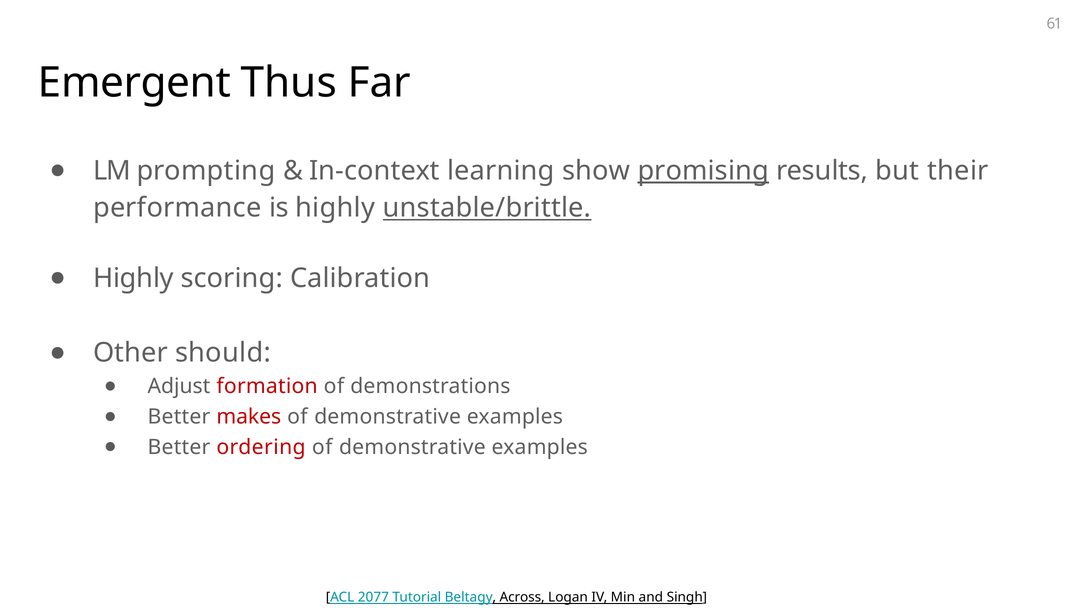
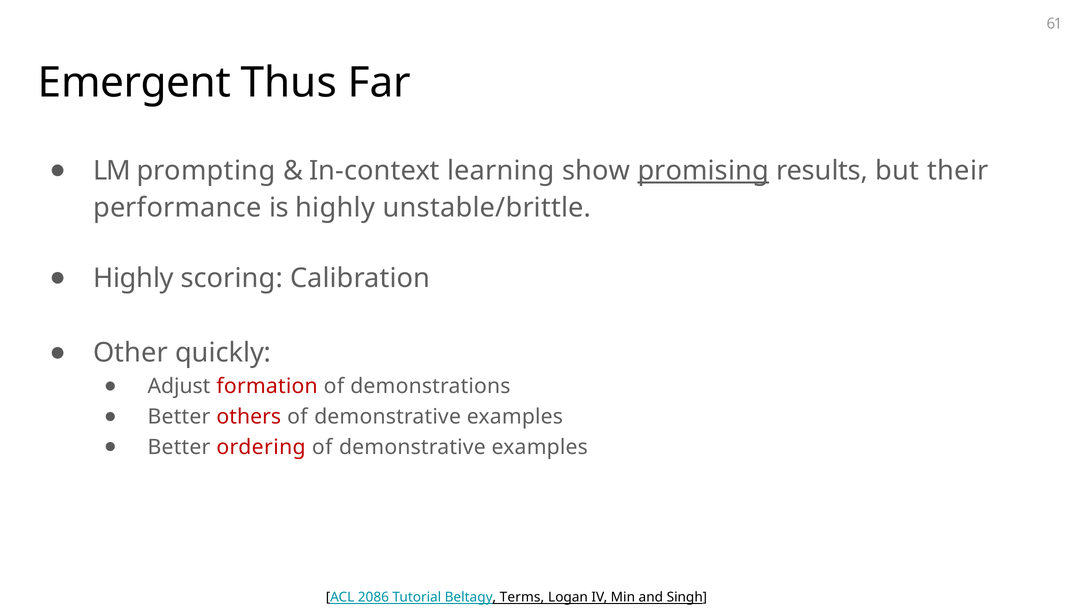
unstable/brittle underline: present -> none (487, 208)
should: should -> quickly (223, 353)
makes: makes -> others (249, 417)
2077: 2077 -> 2086 (373, 598)
Across: Across -> Terms (522, 598)
